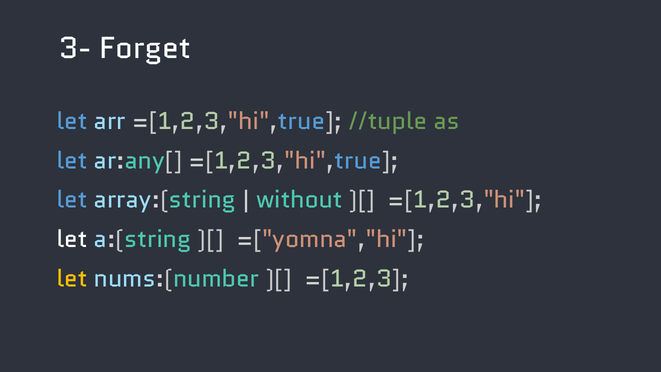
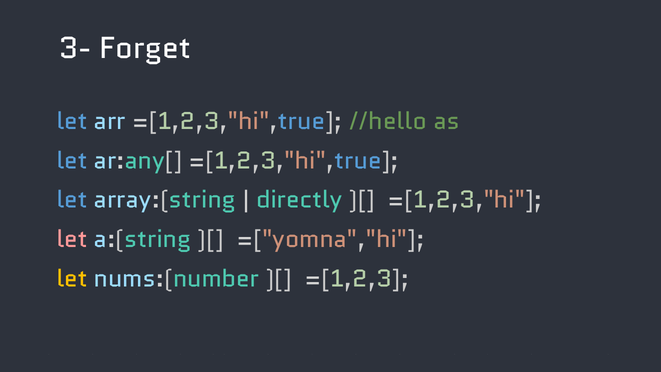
//tuple: //tuple -> //hello (388, 121)
without: without -> directly (299, 200)
let colour: white -> pink (72, 239)
